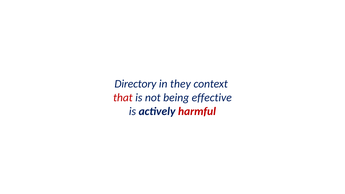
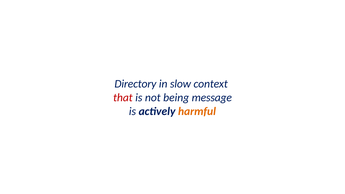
they: they -> slow (181, 84)
effective: effective -> message (212, 98)
harmful colour: red -> orange (197, 111)
